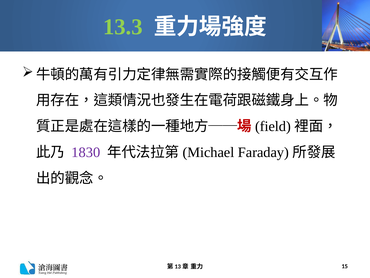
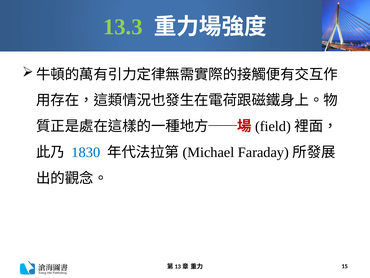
1830 colour: purple -> blue (86, 152)
